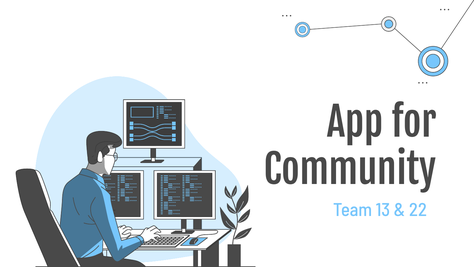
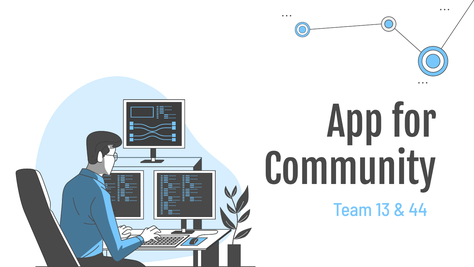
22: 22 -> 44 (418, 210)
